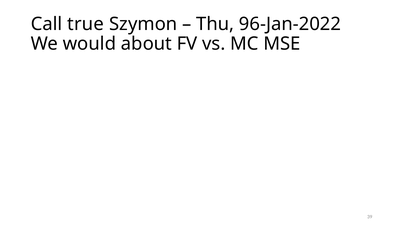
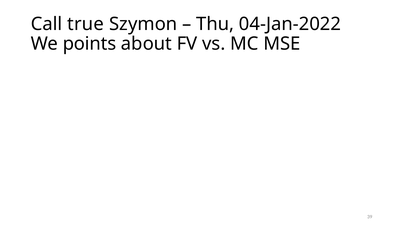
96-Jan-2022: 96-Jan-2022 -> 04-Jan-2022 (290, 24)
would: would -> points (90, 44)
